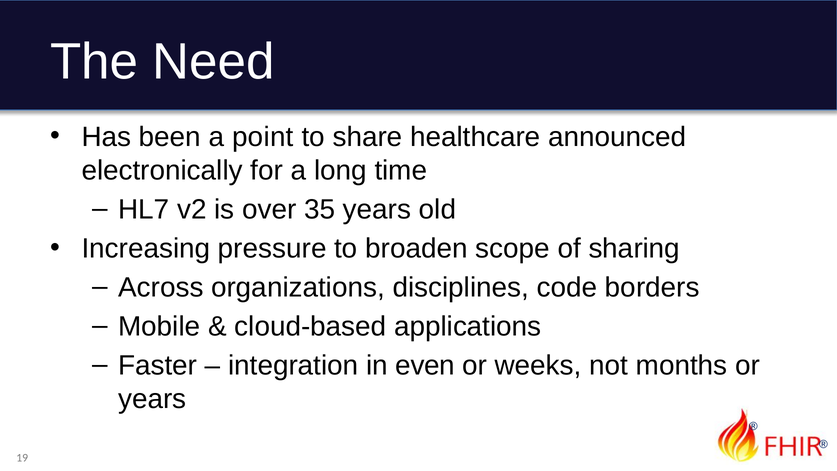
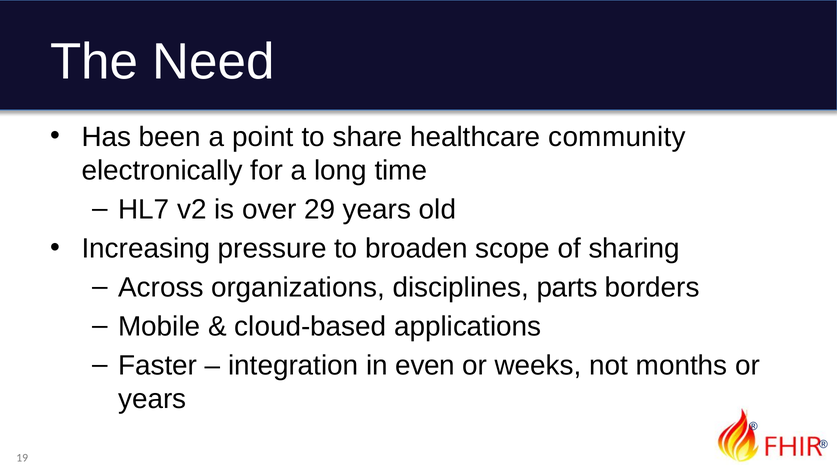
announced: announced -> community (617, 137)
35: 35 -> 29 (320, 209)
code: code -> parts (567, 287)
